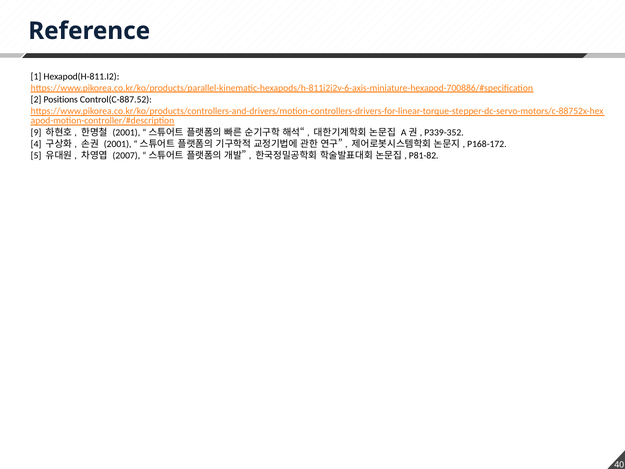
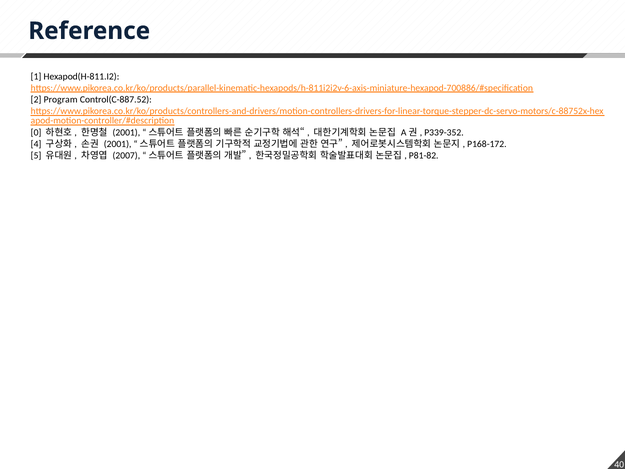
Positions: Positions -> Program (61, 100)
9: 9 -> 0 (36, 132)
